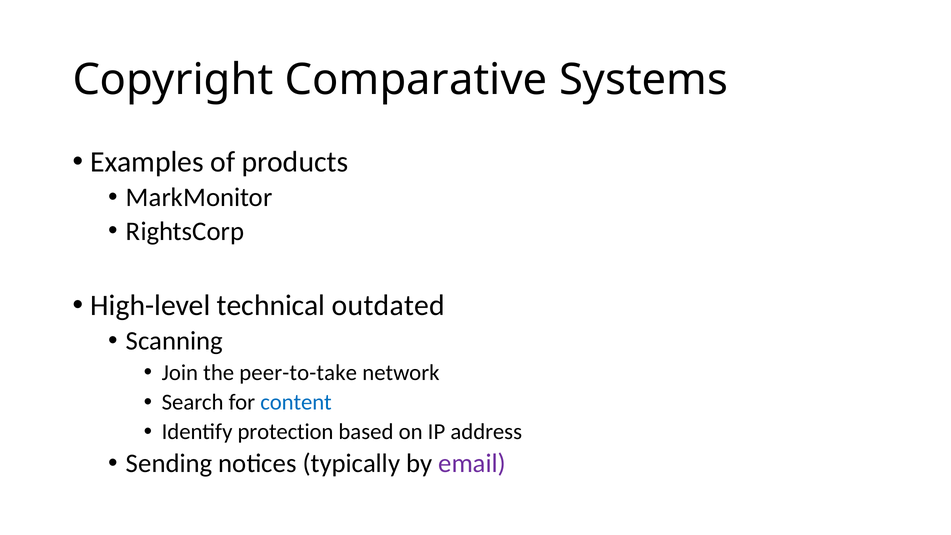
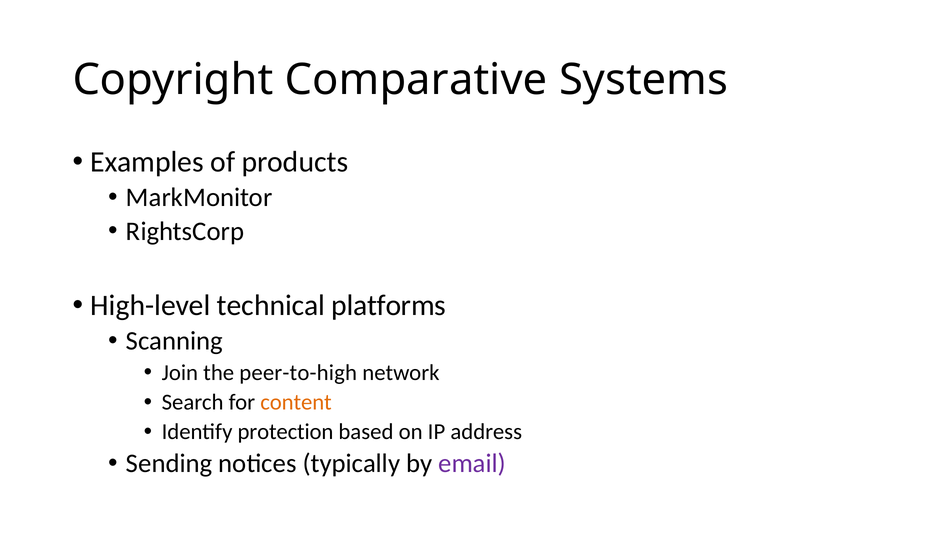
outdated: outdated -> platforms (389, 305)
peer-to-take: peer-to-take -> peer-to-high (298, 373)
content colour: blue -> orange (296, 402)
